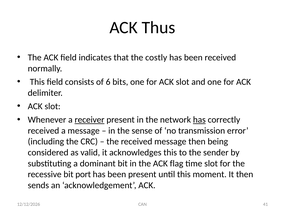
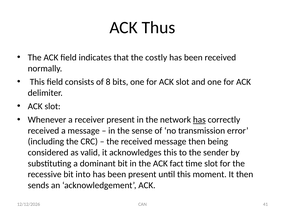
6: 6 -> 8 (108, 82)
receiver underline: present -> none (90, 120)
flag: flag -> fact (177, 163)
port: port -> into (83, 174)
